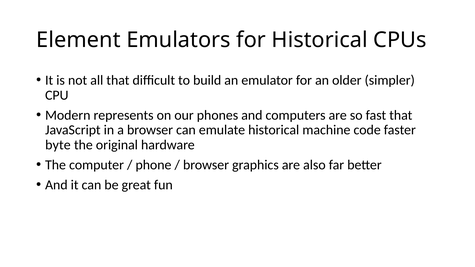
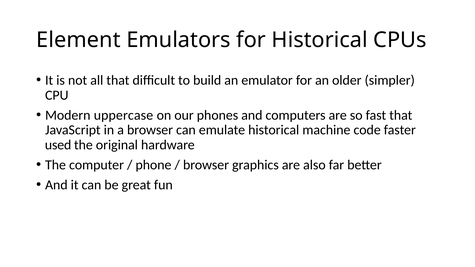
represents: represents -> uppercase (123, 115)
byte: byte -> used (58, 145)
